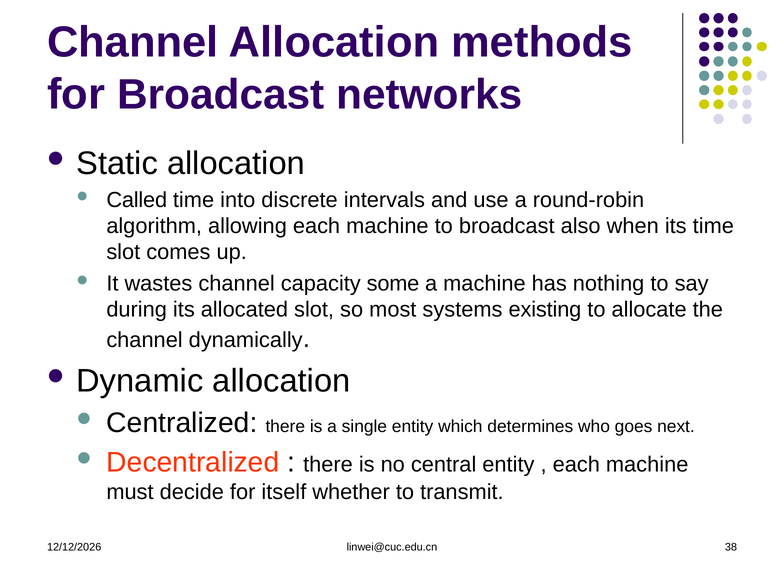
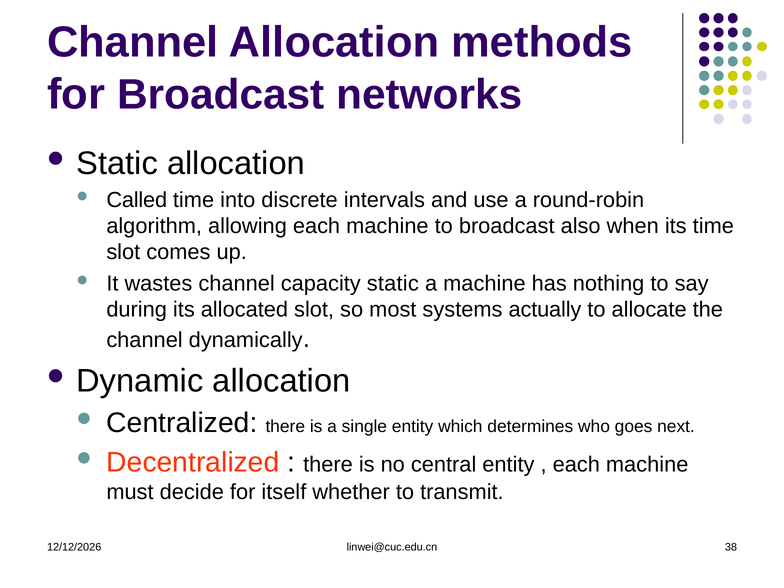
capacity some: some -> static (393, 283)
existing: existing -> actually (545, 310)
